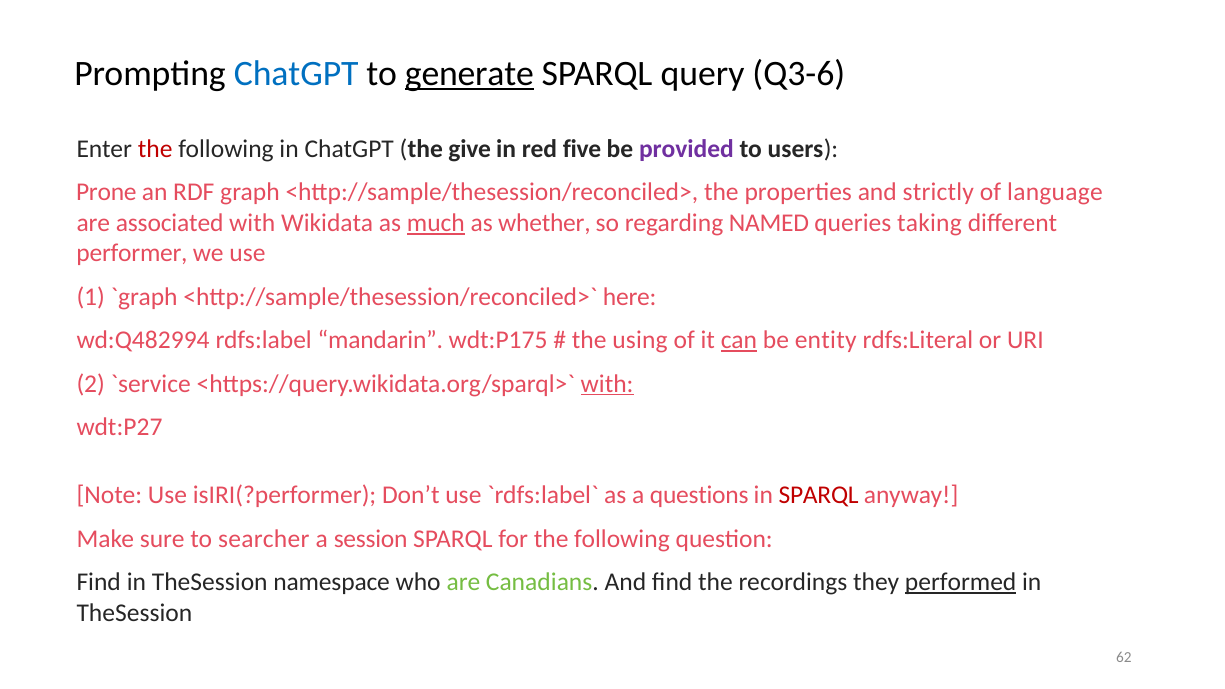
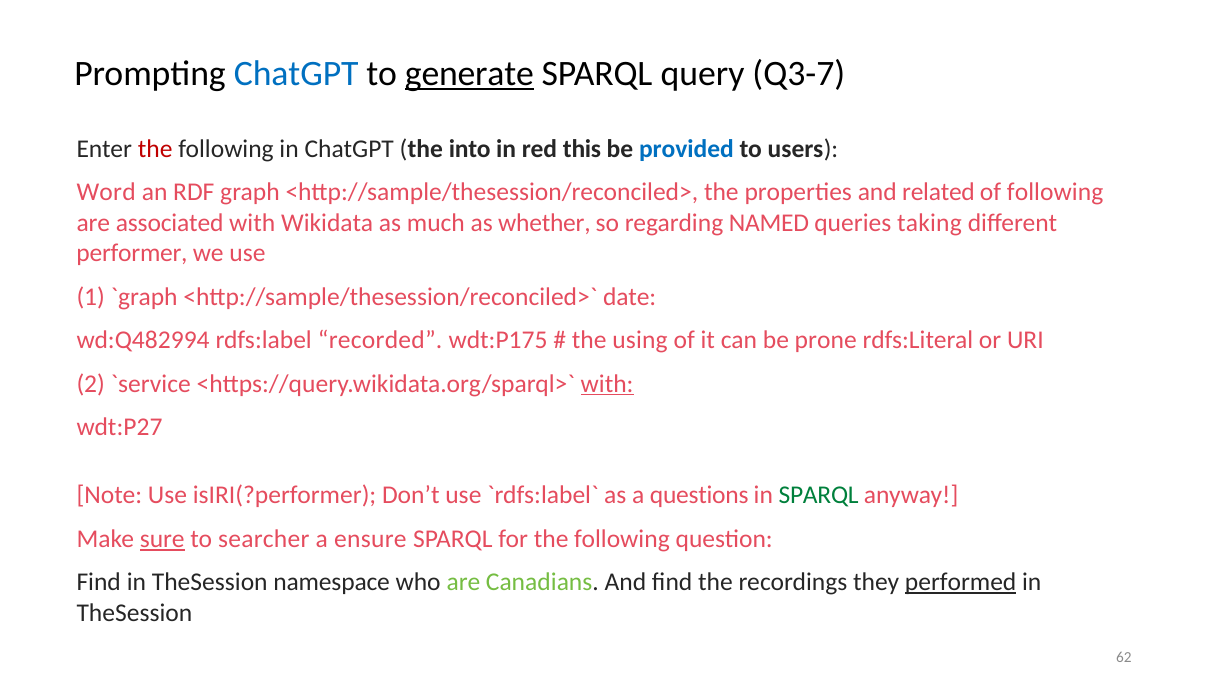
Q3-6: Q3-6 -> Q3-7 (799, 74)
give: give -> into (470, 149)
five: five -> this (582, 149)
provided colour: purple -> blue (686, 149)
Prone: Prone -> Word (106, 192)
strictly: strictly -> related (939, 192)
of language: language -> following (1055, 192)
much underline: present -> none (436, 223)
here: here -> date (630, 297)
mandarin: mandarin -> recorded (380, 340)
can underline: present -> none (739, 340)
entity: entity -> prone (826, 340)
SPARQL colour: red -> green (819, 496)
sure underline: none -> present (162, 539)
session: session -> ensure (370, 539)
